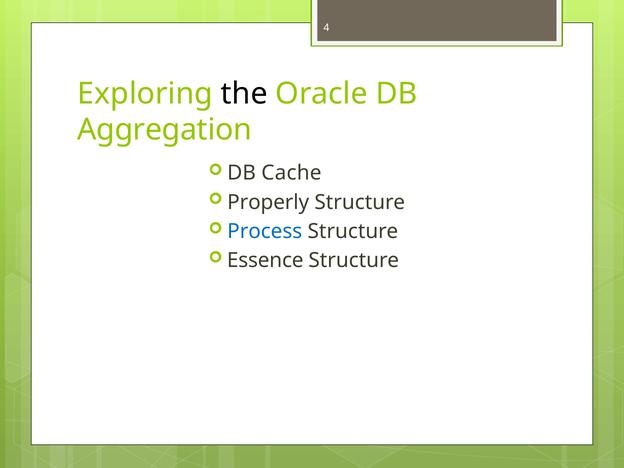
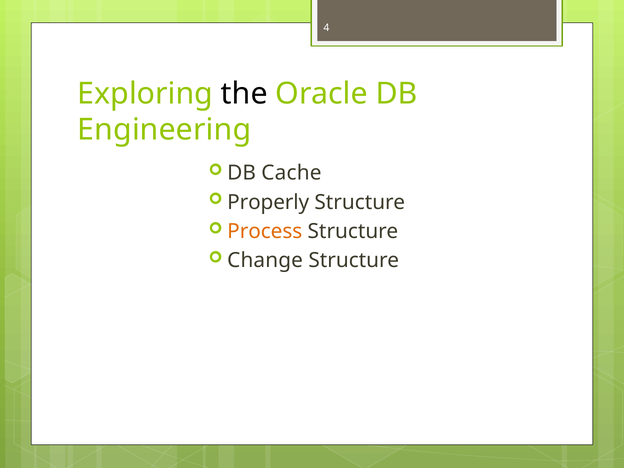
Aggregation: Aggregation -> Engineering (164, 130)
Process colour: blue -> orange (265, 231)
Essence: Essence -> Change (265, 260)
